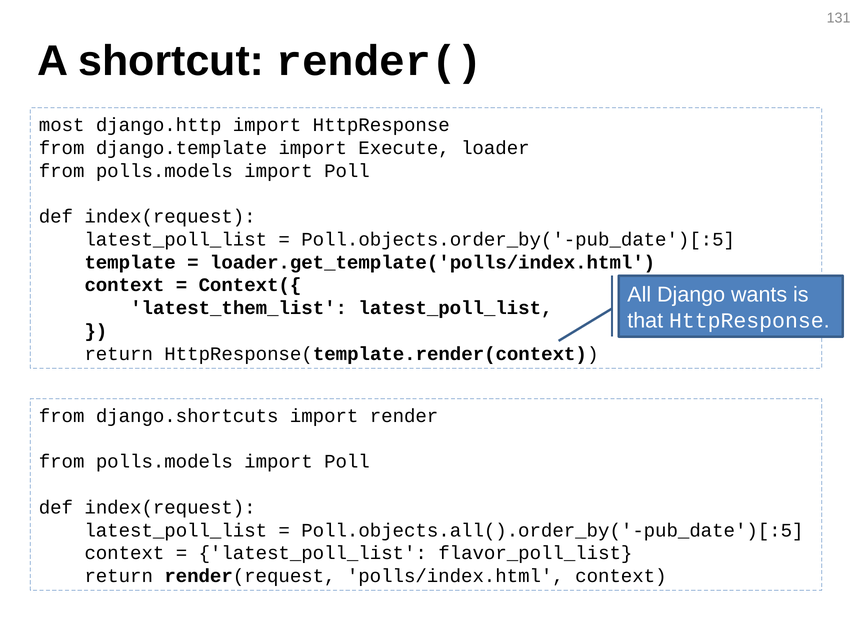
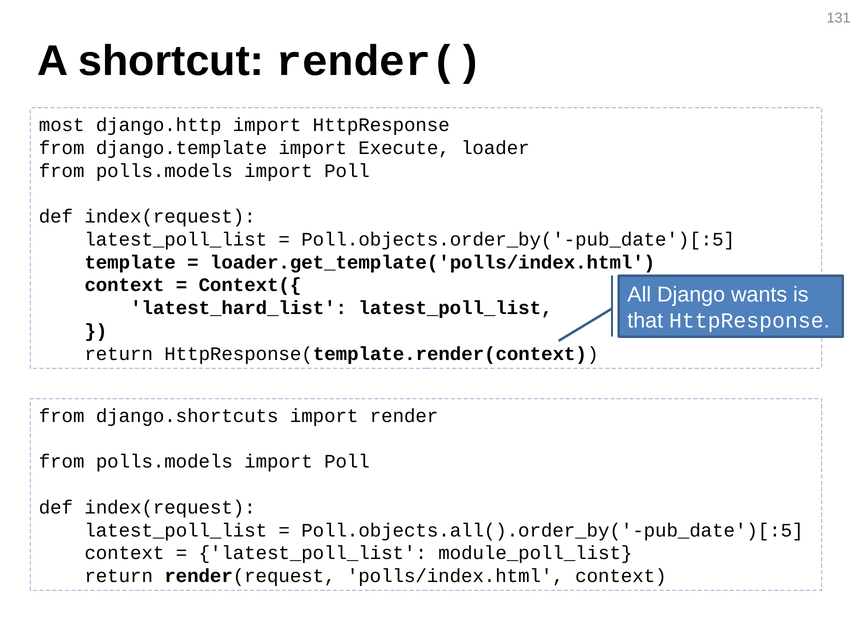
latest_them_list: latest_them_list -> latest_hard_list (239, 308)
flavor_poll_list: flavor_poll_list -> module_poll_list (535, 553)
